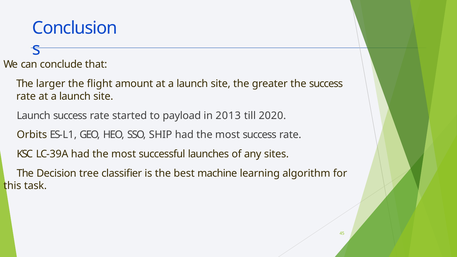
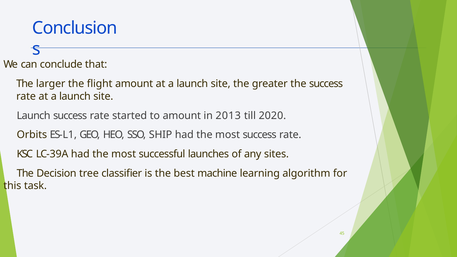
to payload: payload -> amount (182, 116)
